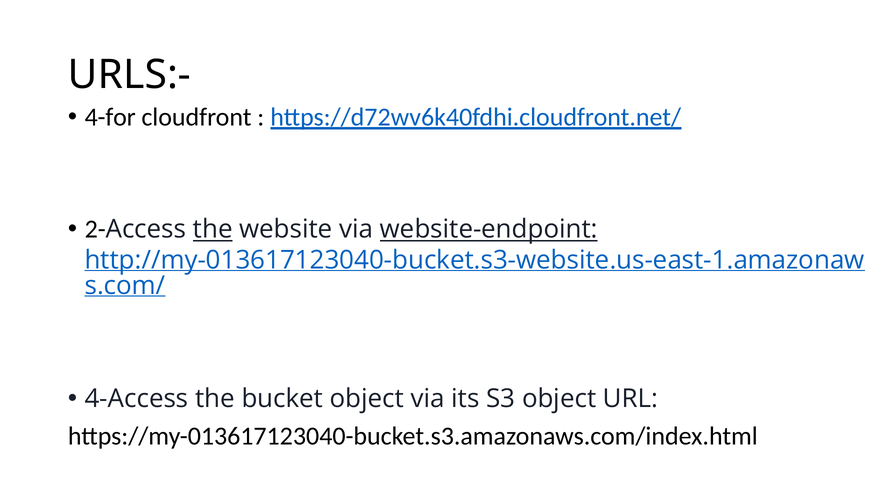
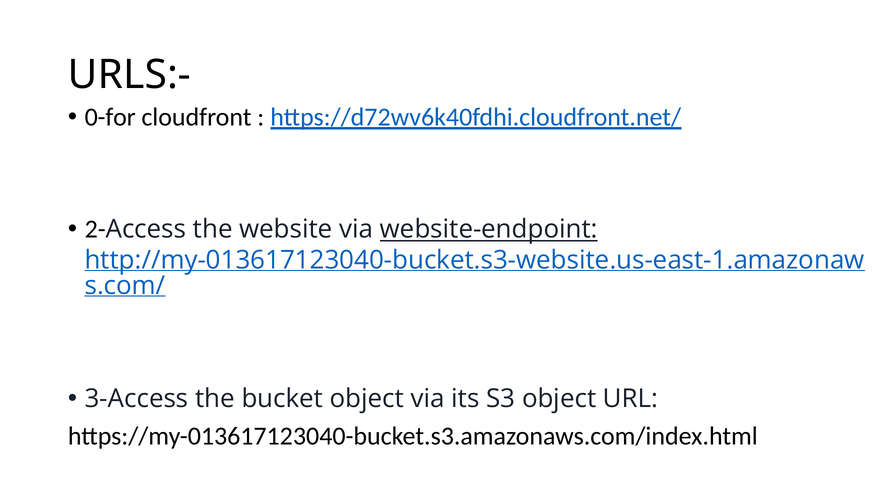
4-for: 4-for -> 0-for (110, 117)
the underline: present -> none (213, 229)
4-Access: 4-Access -> 3-Access (136, 399)
